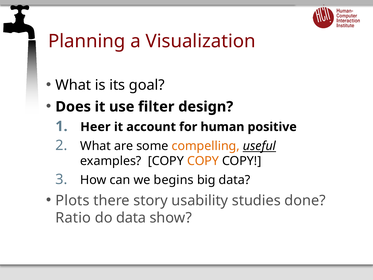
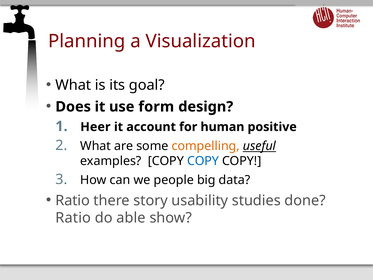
filter: filter -> form (156, 107)
COPY colour: orange -> blue (203, 161)
begins: begins -> people (174, 180)
Plots: Plots -> Ratio (73, 200)
do data: data -> able (131, 218)
